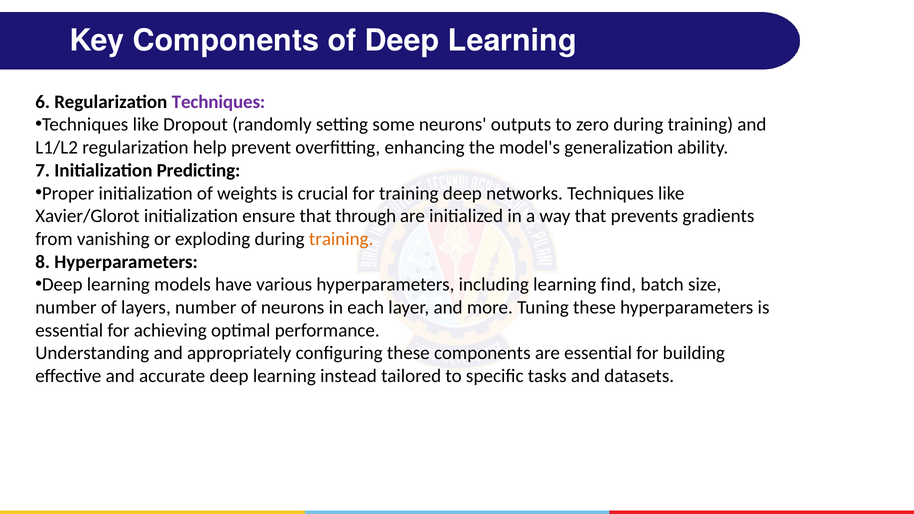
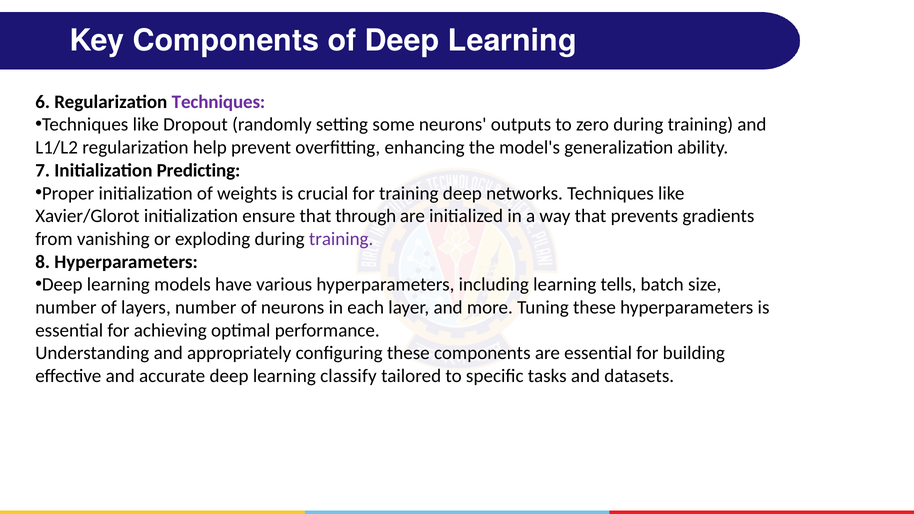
training colour: orange -> purple (341, 239)
find: find -> tells (619, 285)
instead: instead -> classify (348, 376)
